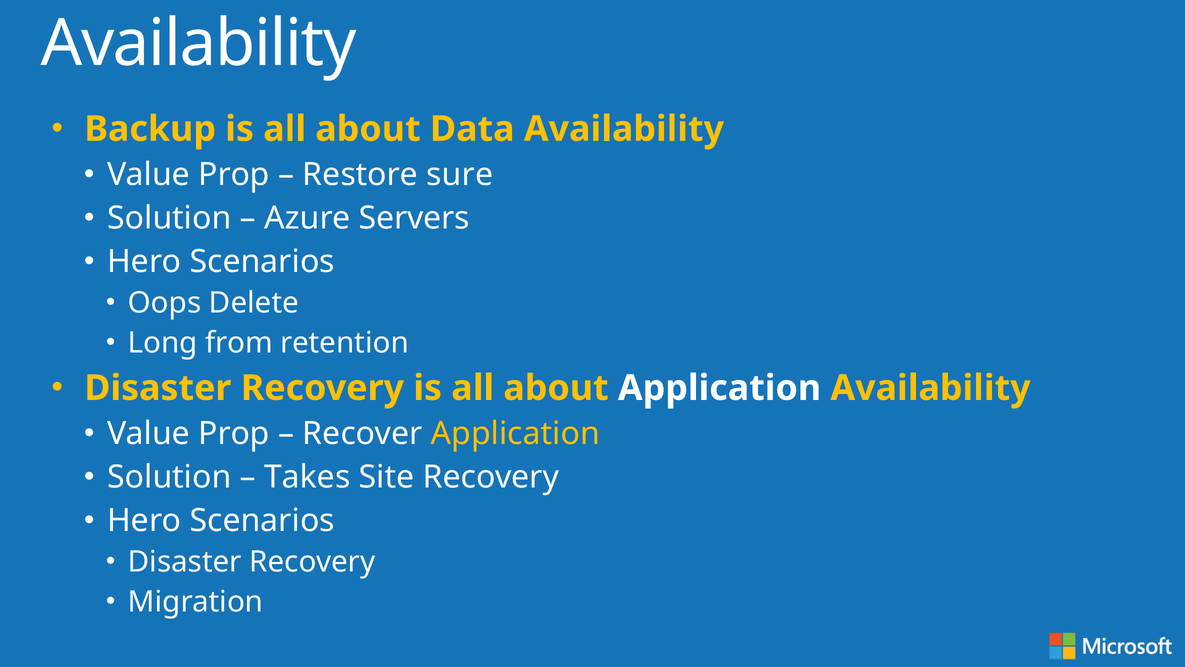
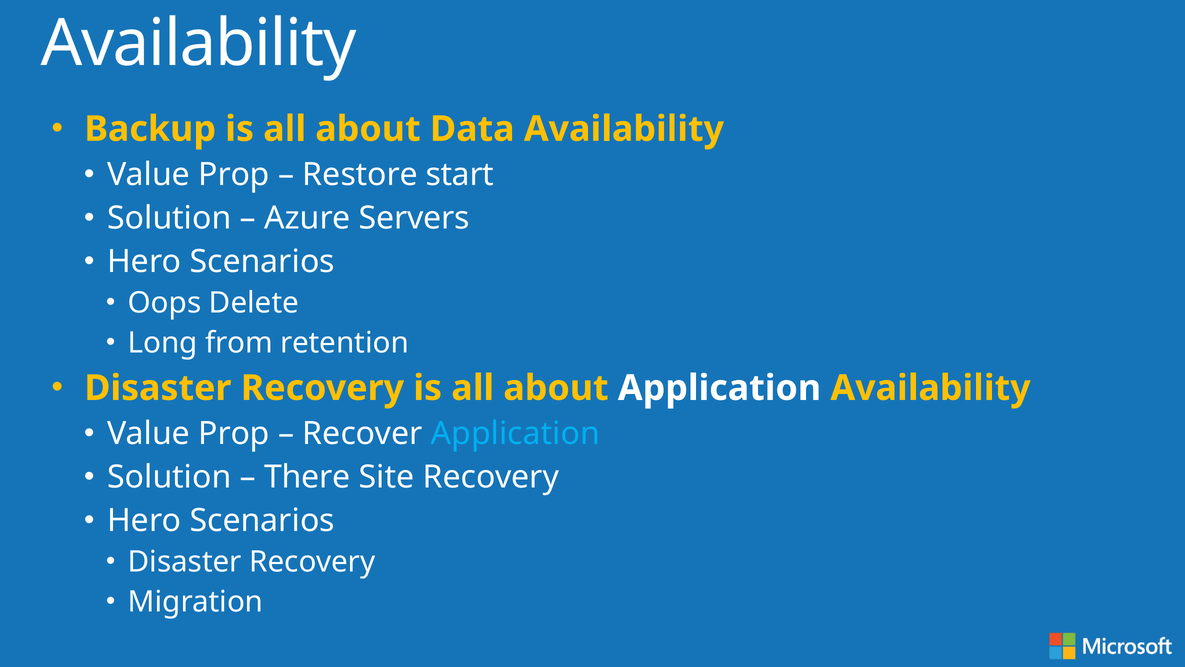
sure: sure -> start (460, 175)
Application colour: yellow -> light blue (515, 433)
Takes: Takes -> There (307, 477)
